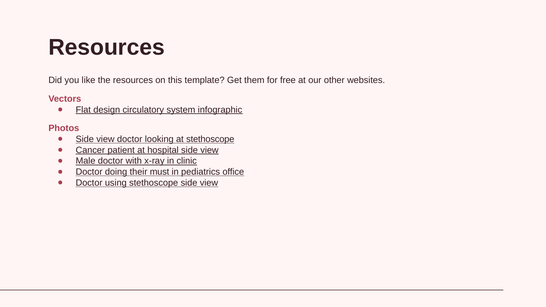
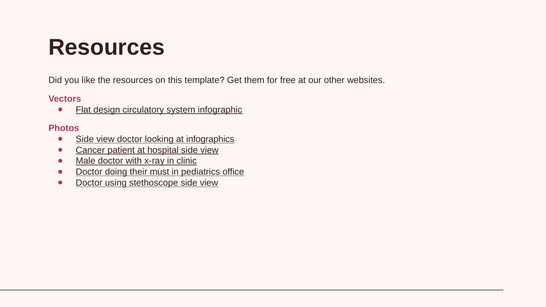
at stethoscope: stethoscope -> infographics (210, 139)
